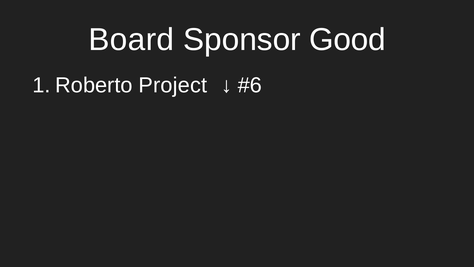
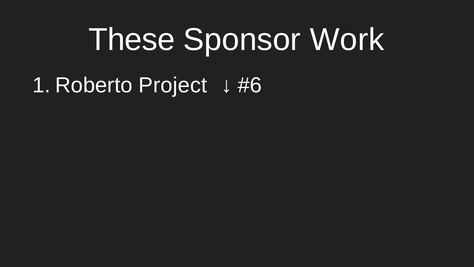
Board: Board -> These (132, 40)
Good: Good -> Work (347, 40)
